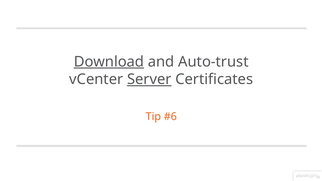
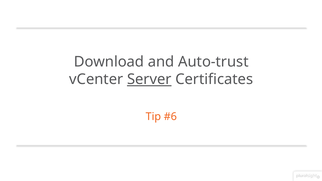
Download underline: present -> none (109, 62)
